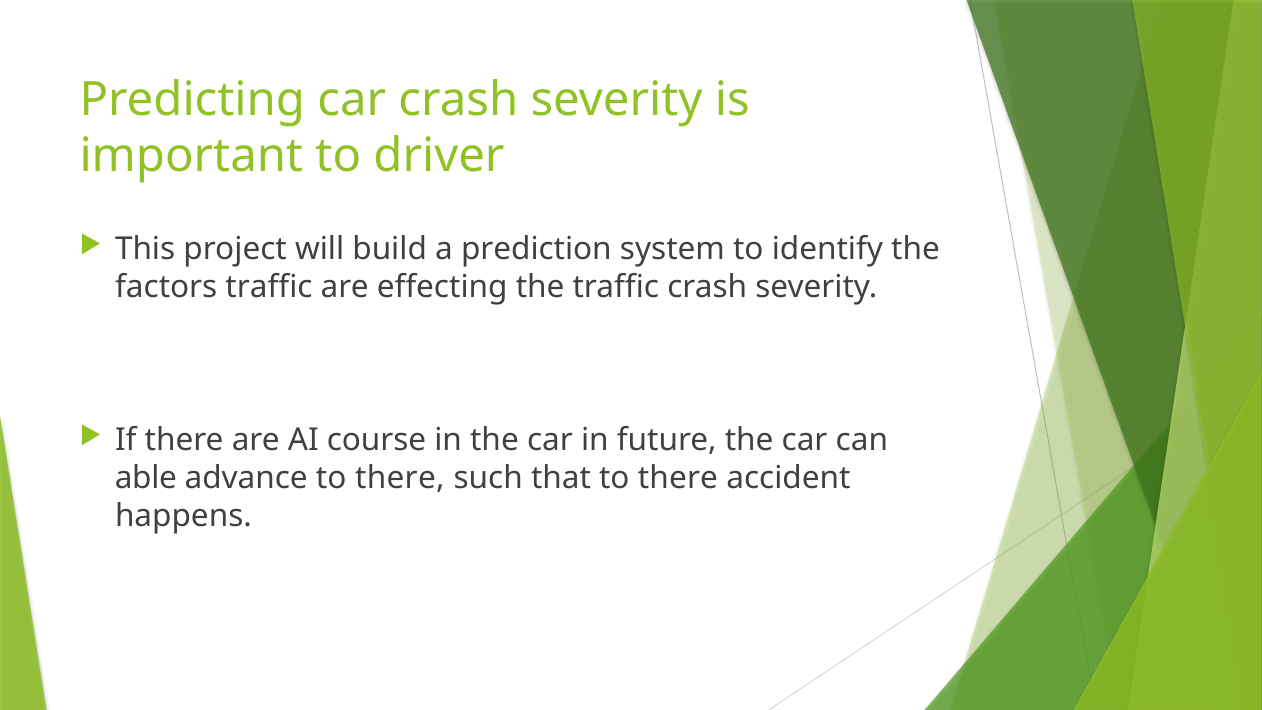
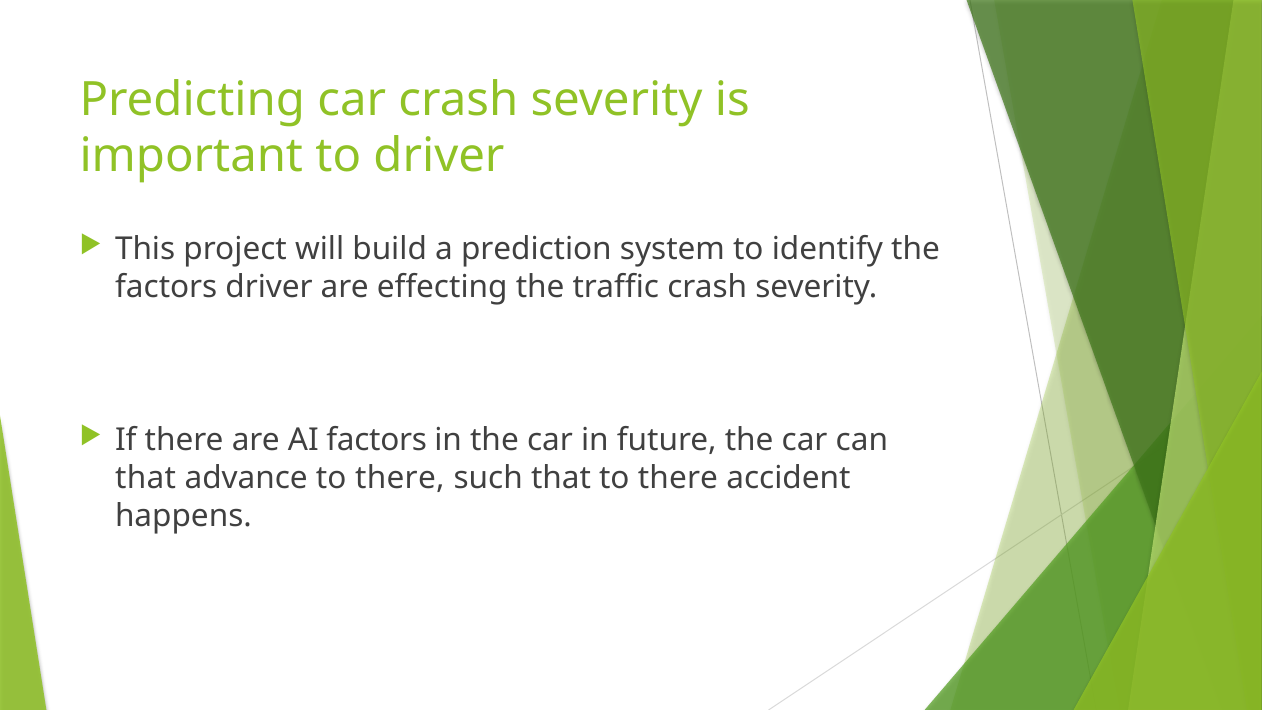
factors traffic: traffic -> driver (269, 287)
AI course: course -> factors (377, 440)
able: able -> that (146, 478)
